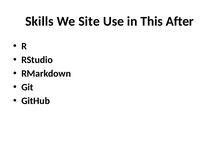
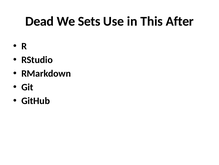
Skills: Skills -> Dead (40, 21)
Site: Site -> Sets (89, 21)
